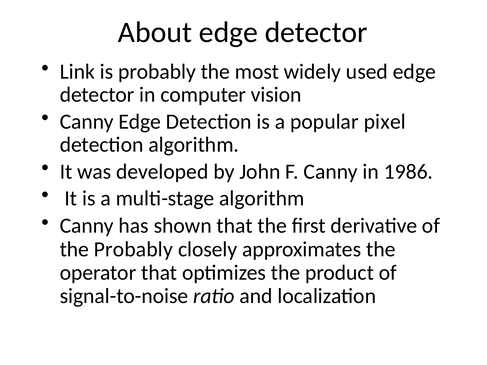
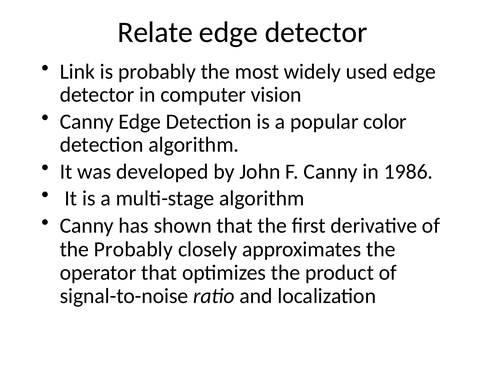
About: About -> Relate (155, 33)
pixel: pixel -> color (385, 122)
